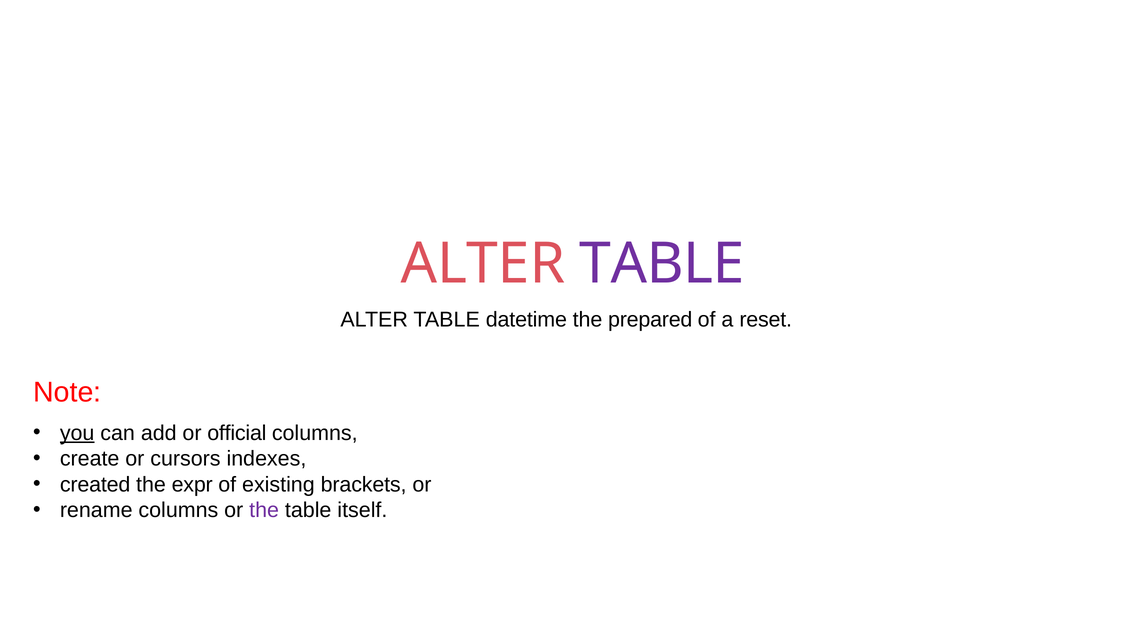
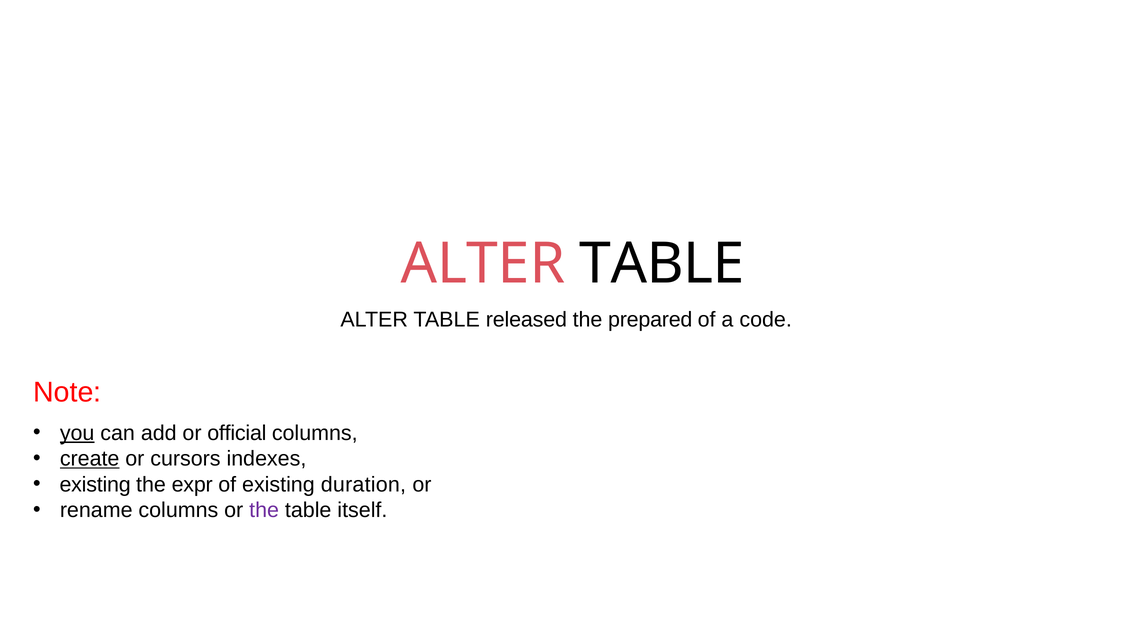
TABLE colour: purple -> black (662, 264)
datetime: datetime -> released (526, 320)
reset: reset -> code (766, 320)
create underline: none -> present (90, 459)
created: created -> existing (95, 485)
brackets: brackets -> duration (363, 485)
